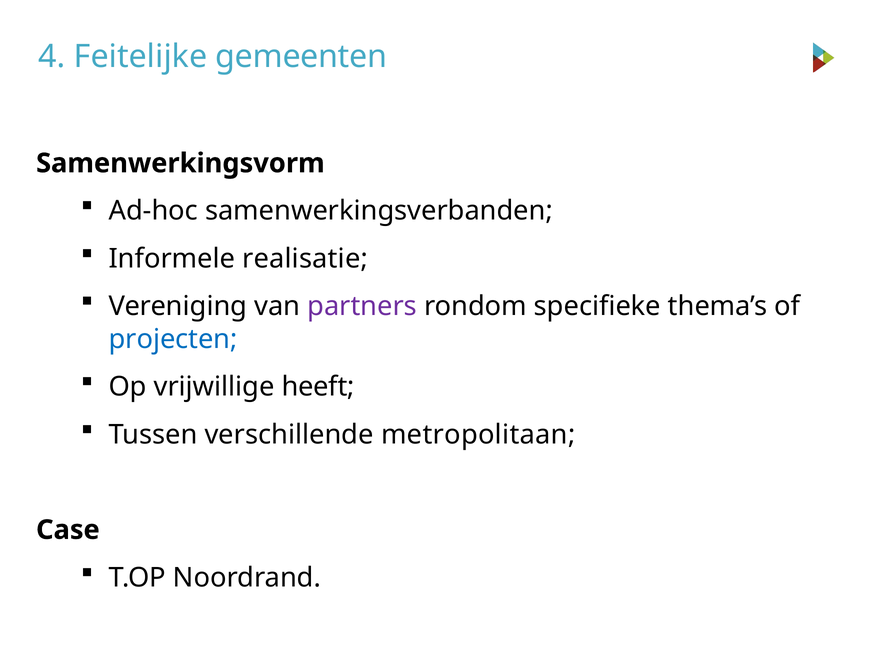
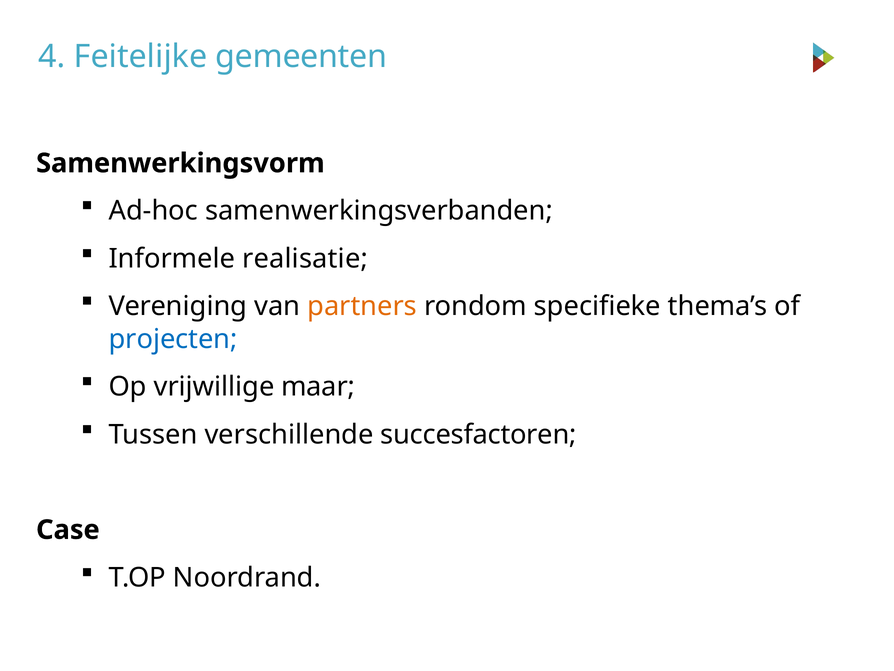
partners colour: purple -> orange (362, 306)
heeft: heeft -> maar (318, 387)
metropolitaan: metropolitaan -> succesfactoren (478, 434)
